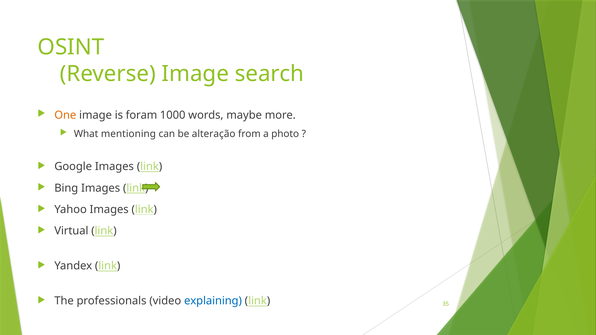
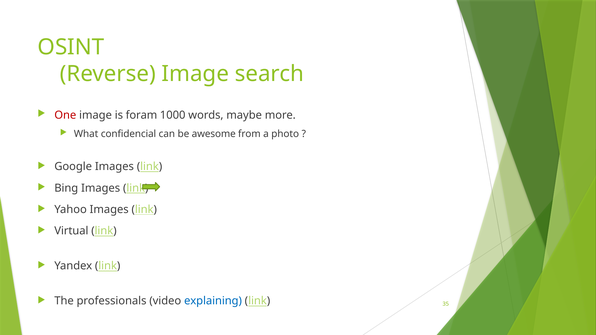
One colour: orange -> red (65, 115)
mentioning: mentioning -> confidencial (129, 134)
alteração: alteração -> awesome (214, 134)
